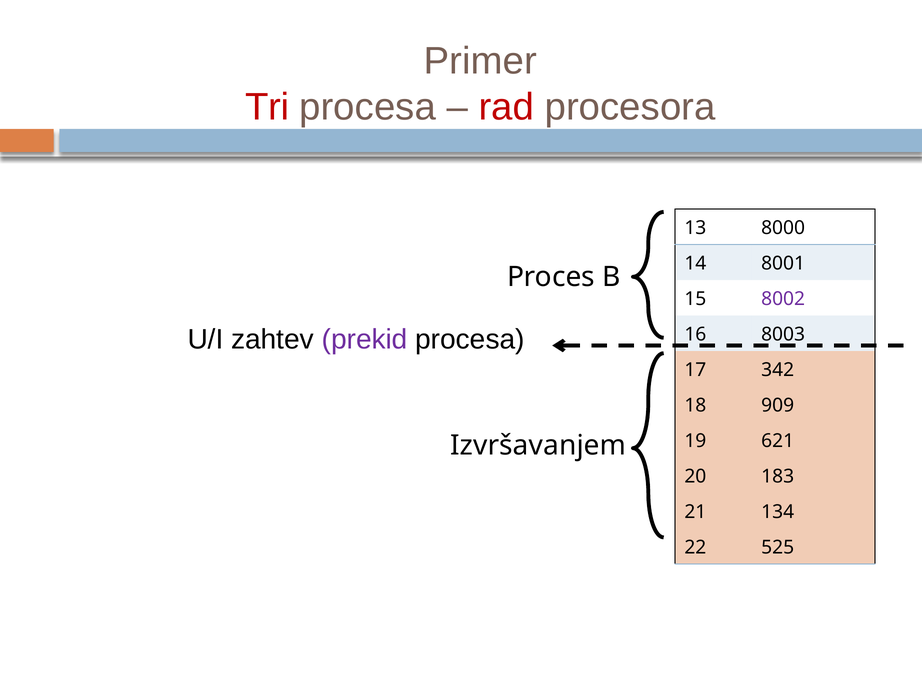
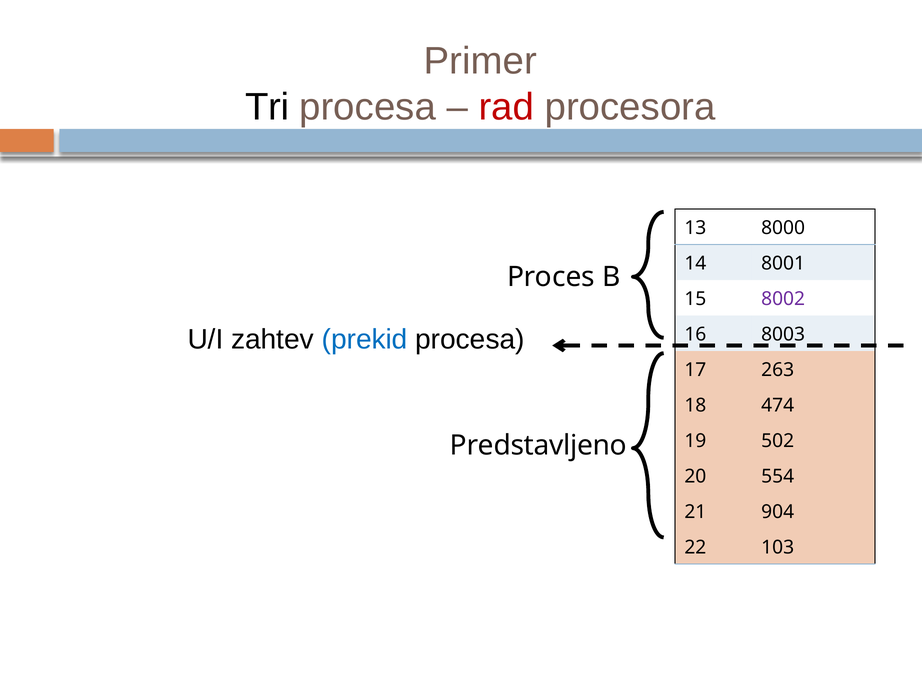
Tri colour: red -> black (267, 107)
prekid colour: purple -> blue (365, 340)
342: 342 -> 263 (778, 370)
909: 909 -> 474 (778, 406)
621: 621 -> 502 (778, 441)
Izvršavanjem: Izvršavanjem -> Predstavljeno (538, 446)
183: 183 -> 554 (778, 477)
134: 134 -> 904 (778, 512)
525: 525 -> 103 (778, 548)
